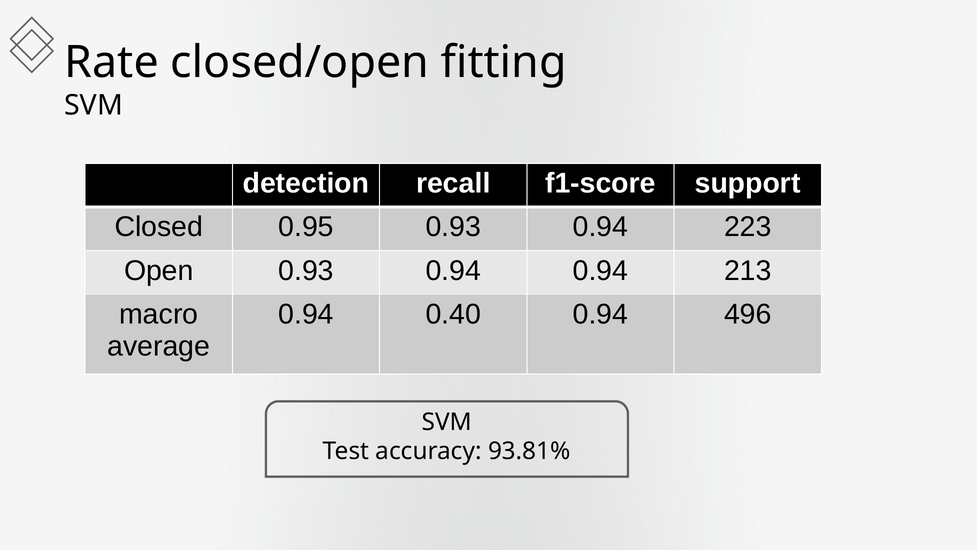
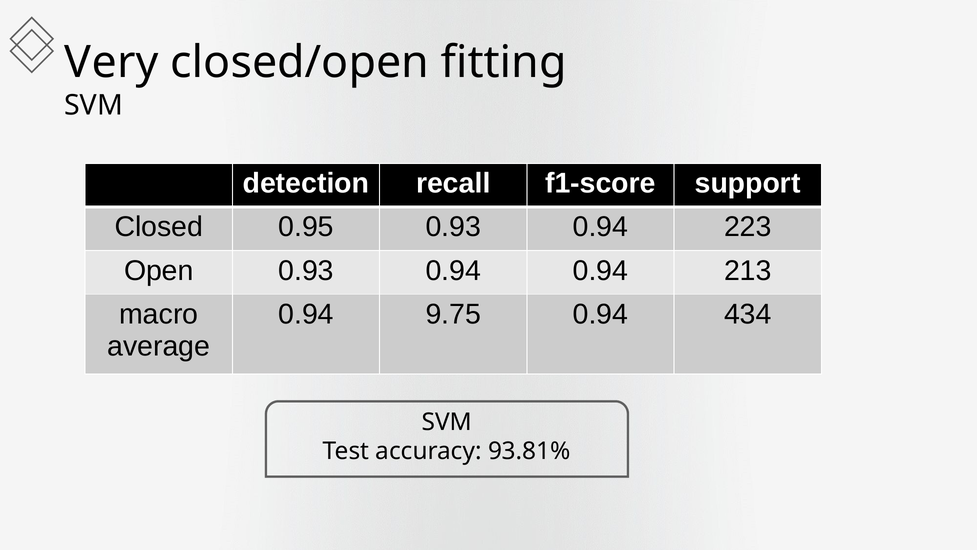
Rate: Rate -> Very (112, 62)
0.40: 0.40 -> 9.75 (453, 314)
496: 496 -> 434 (748, 314)
